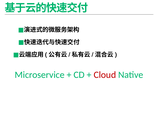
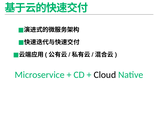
Cloud colour: red -> black (105, 75)
